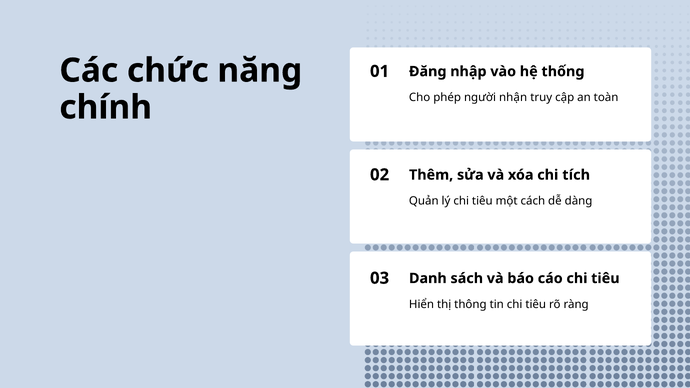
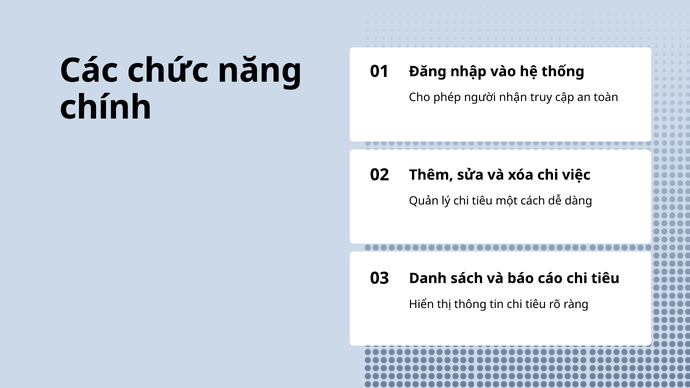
tích: tích -> việc (576, 175)
